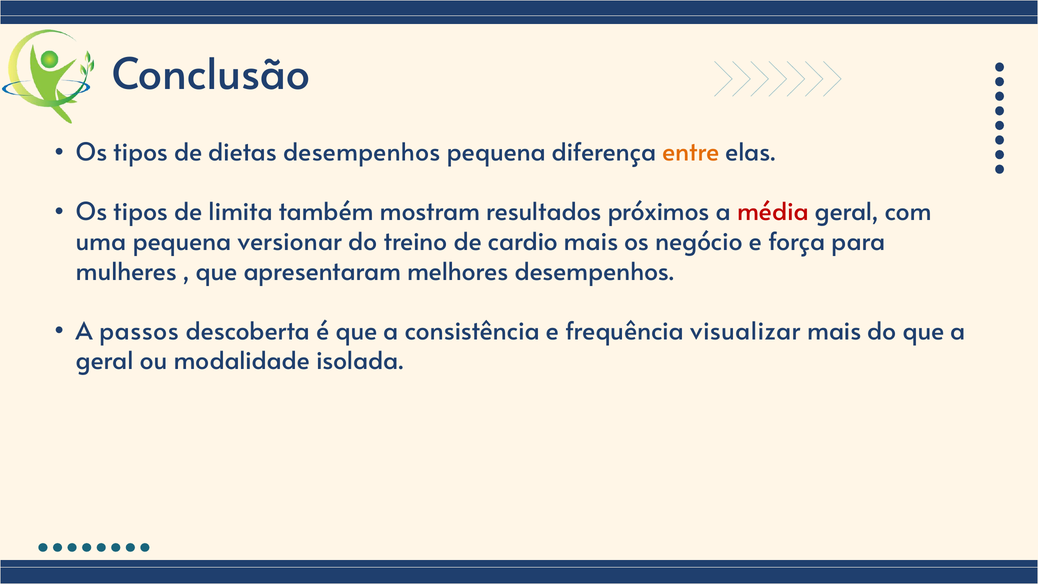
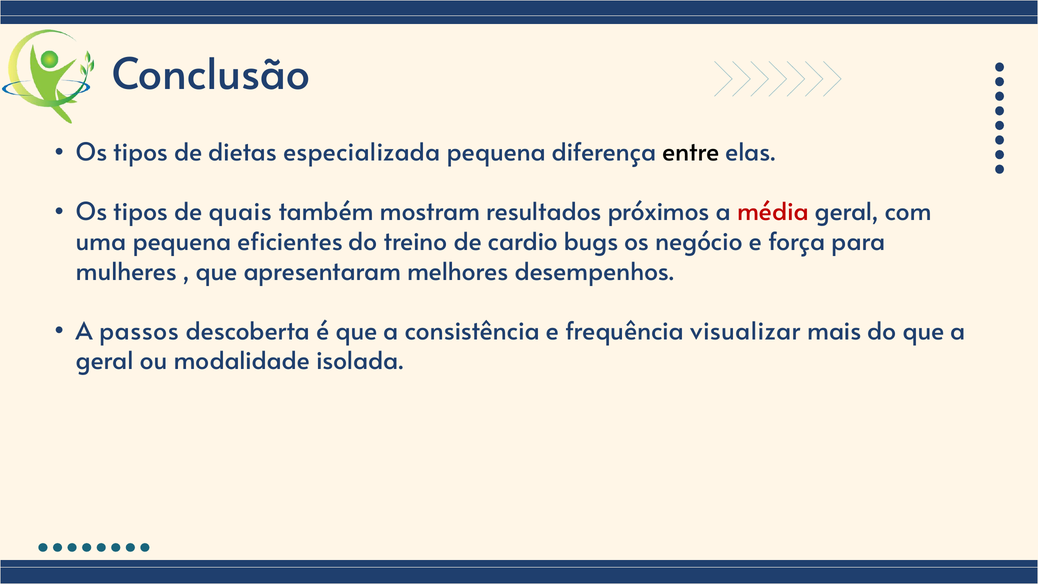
dietas desempenhos: desempenhos -> especializada (362, 153)
entre colour: orange -> black (691, 153)
limita: limita -> quais (240, 212)
versionar: versionar -> eficientes (290, 242)
cardio mais: mais -> bugs (591, 242)
